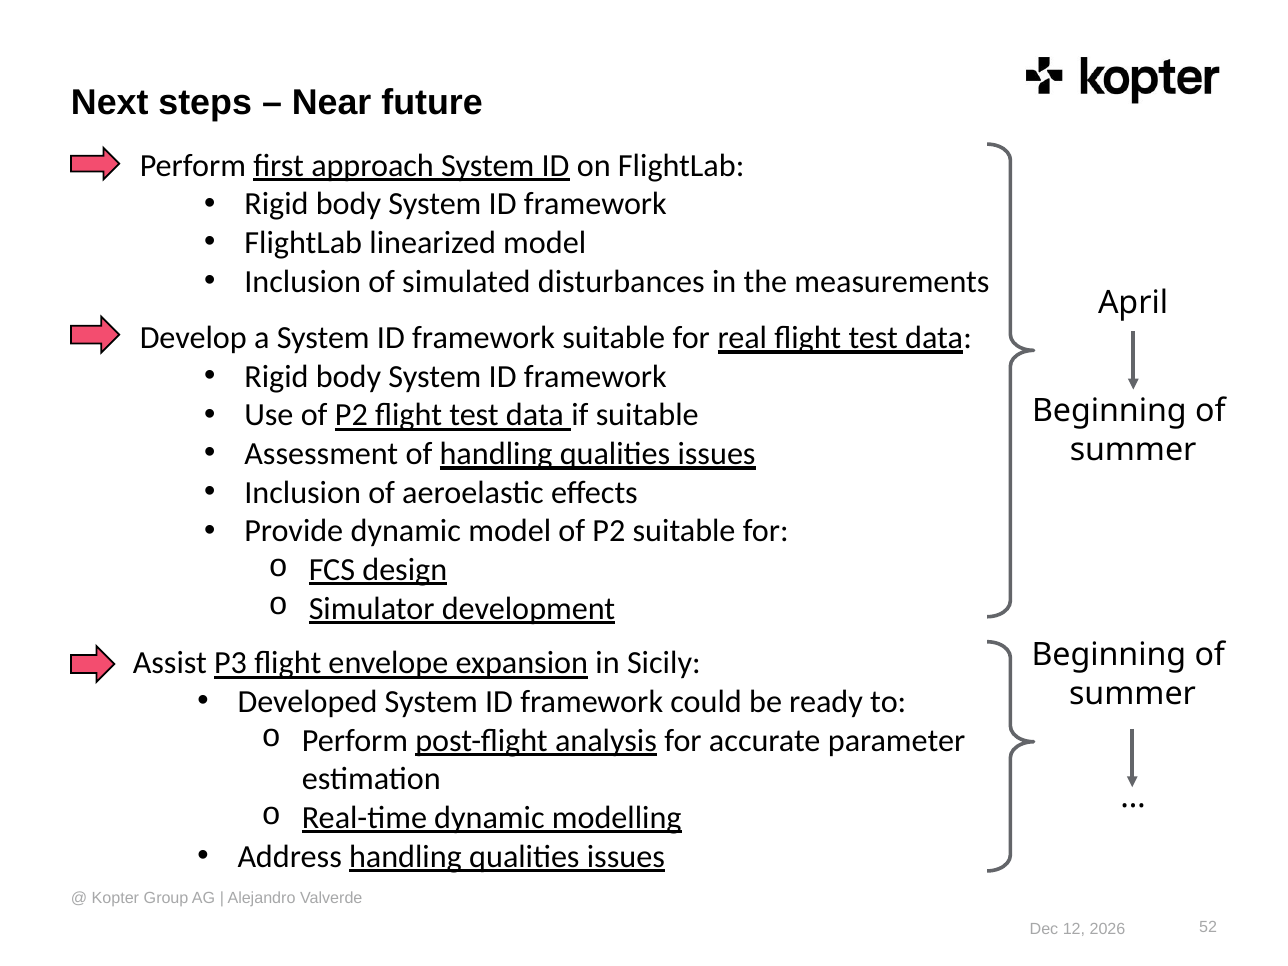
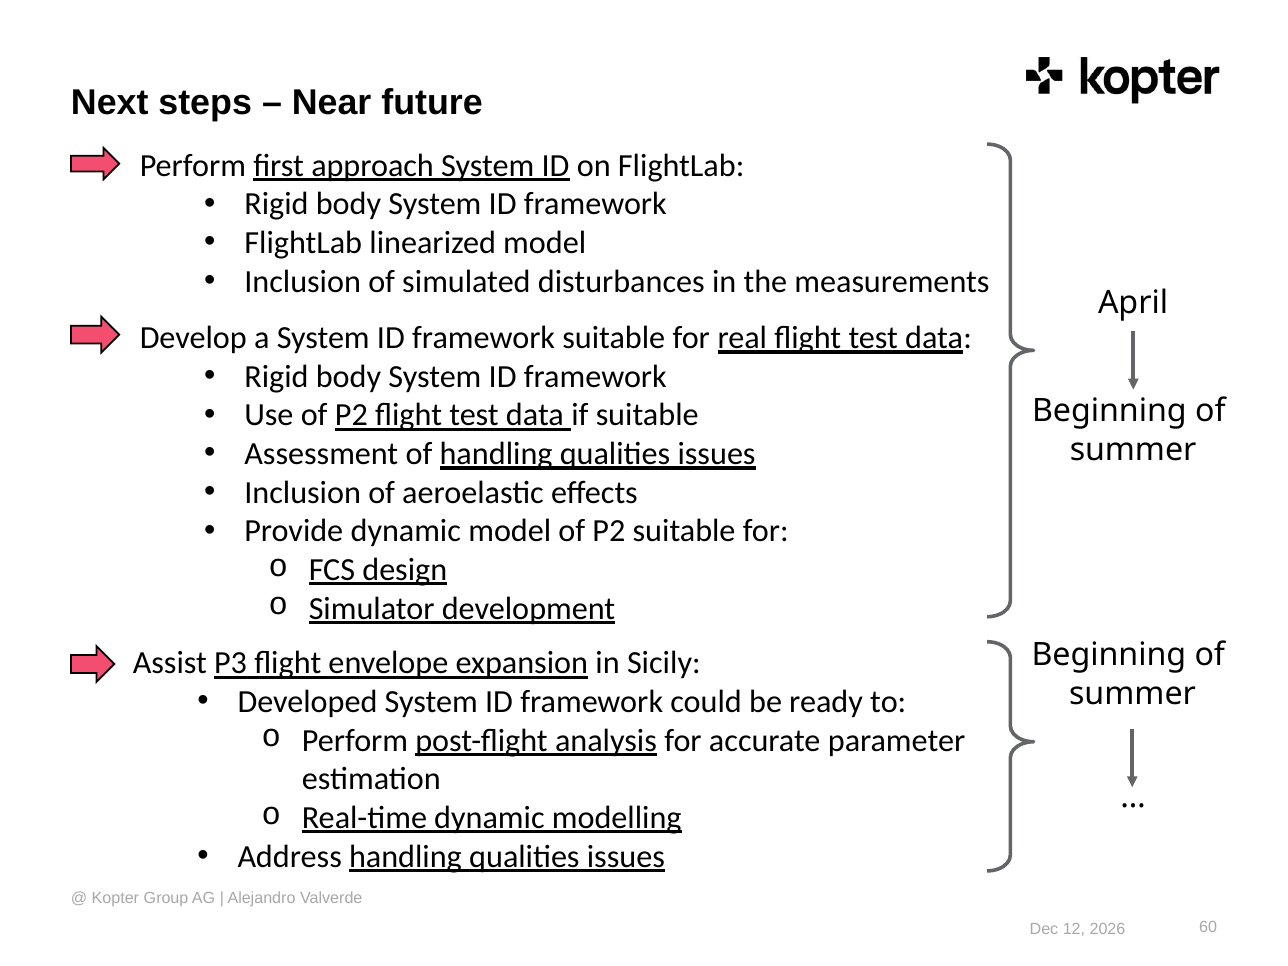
52: 52 -> 60 (1208, 927)
